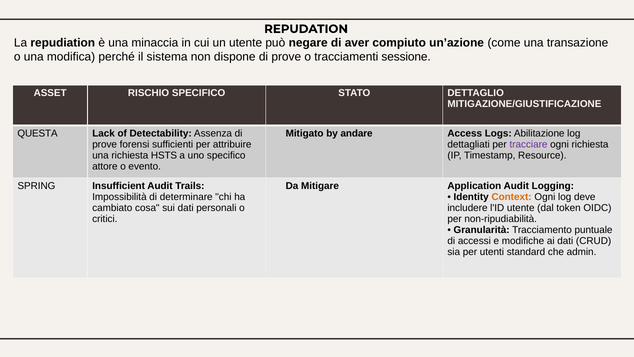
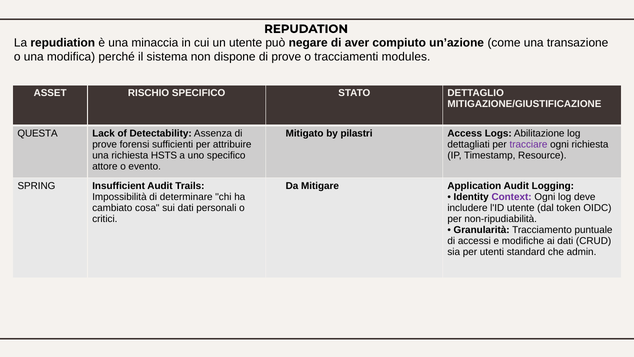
sessione: sessione -> modules (406, 57)
andare: andare -> pilastri (357, 133)
Context colour: orange -> purple (512, 197)
